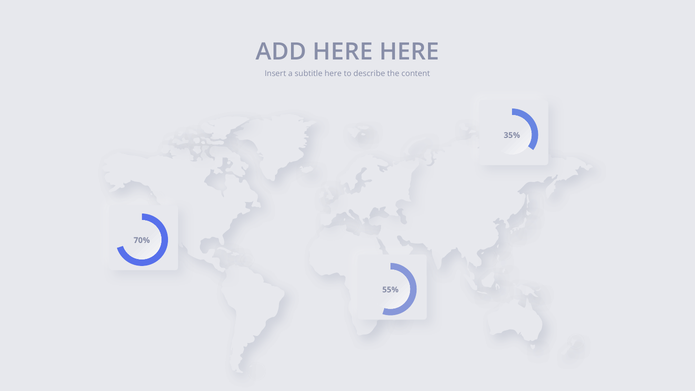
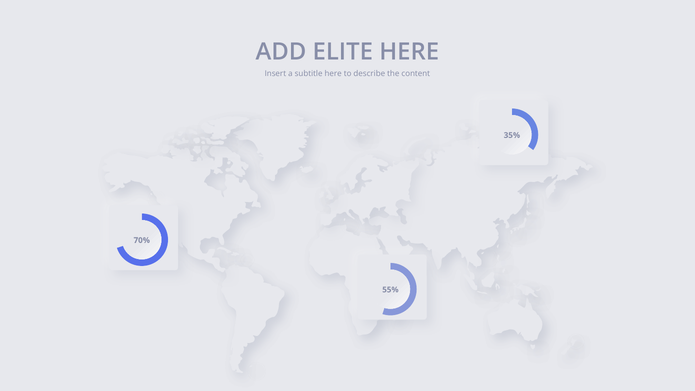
ADD HERE: HERE -> ELITE (343, 52)
